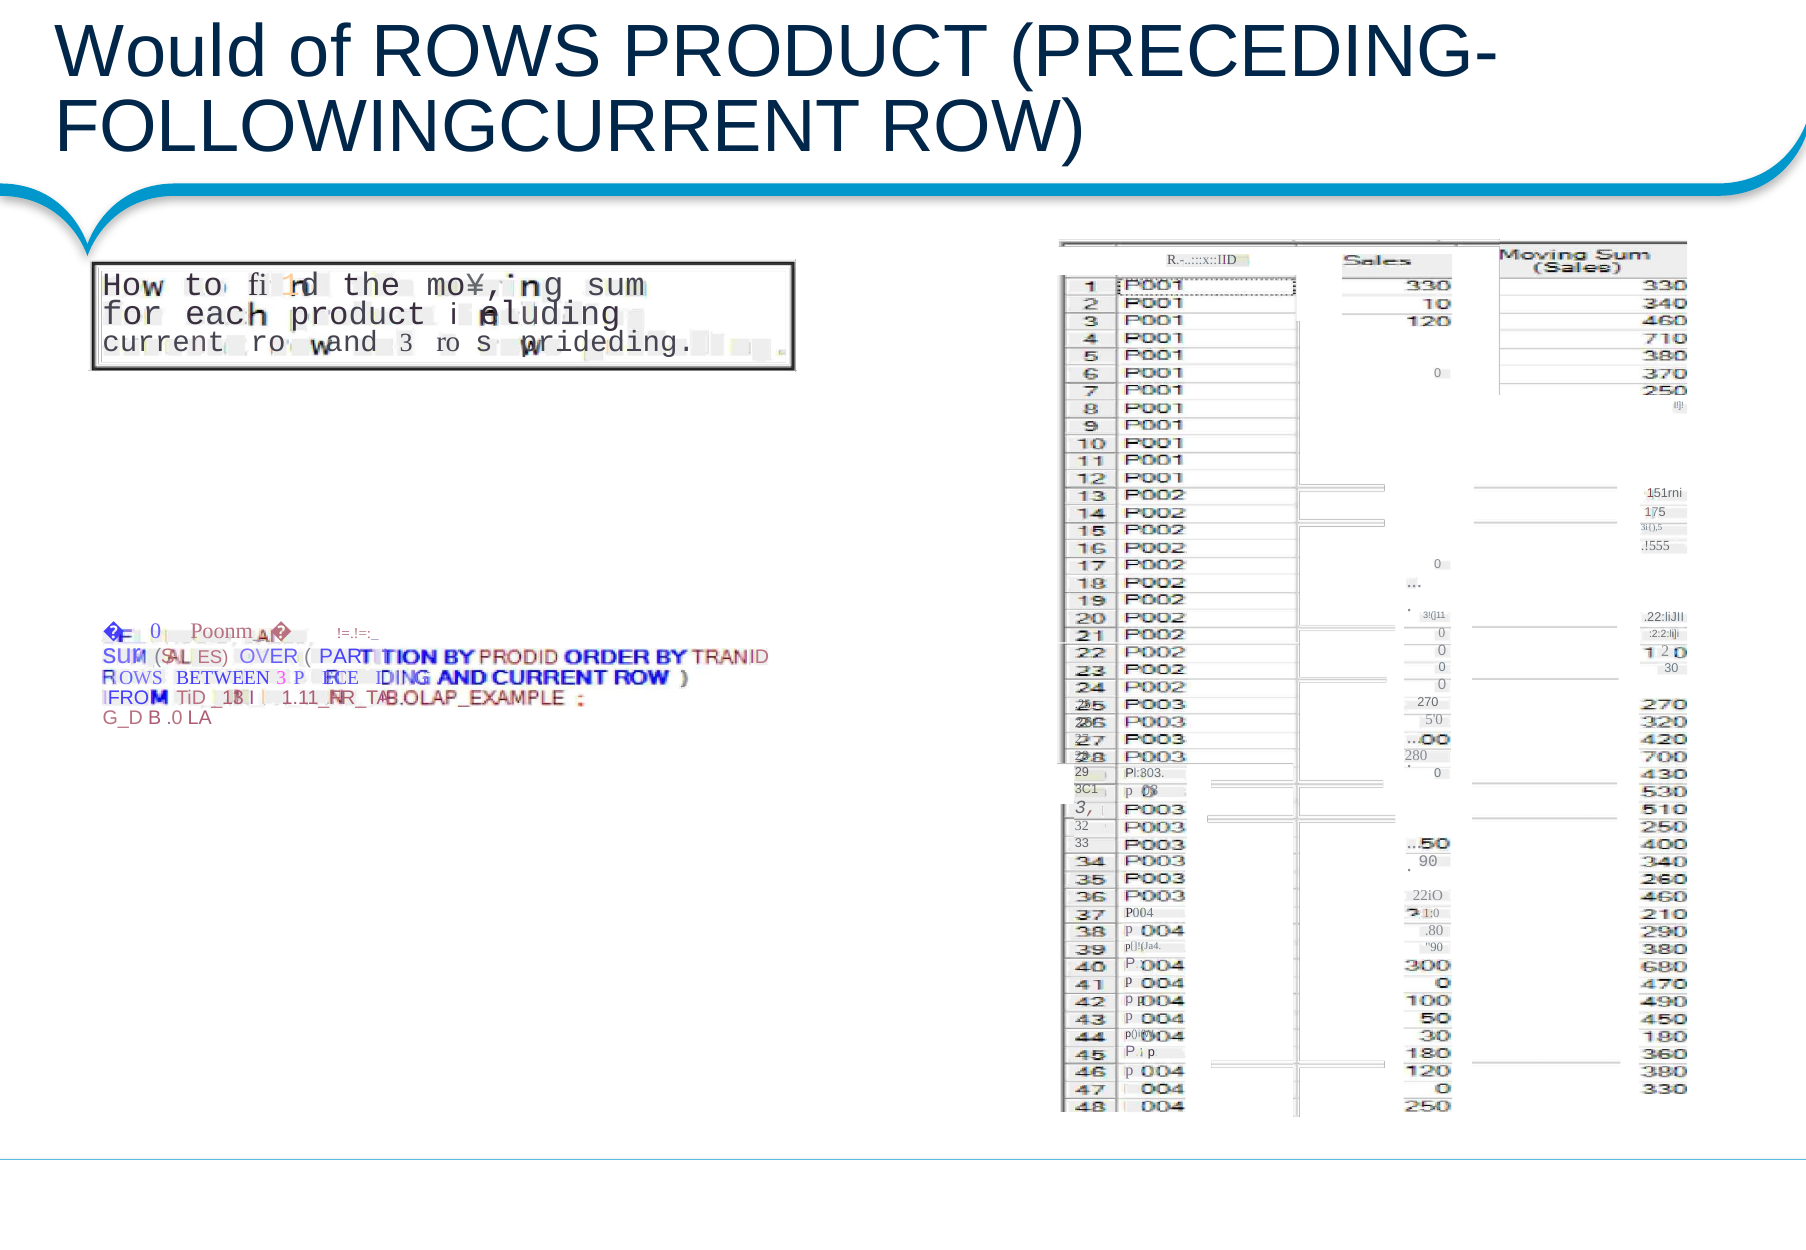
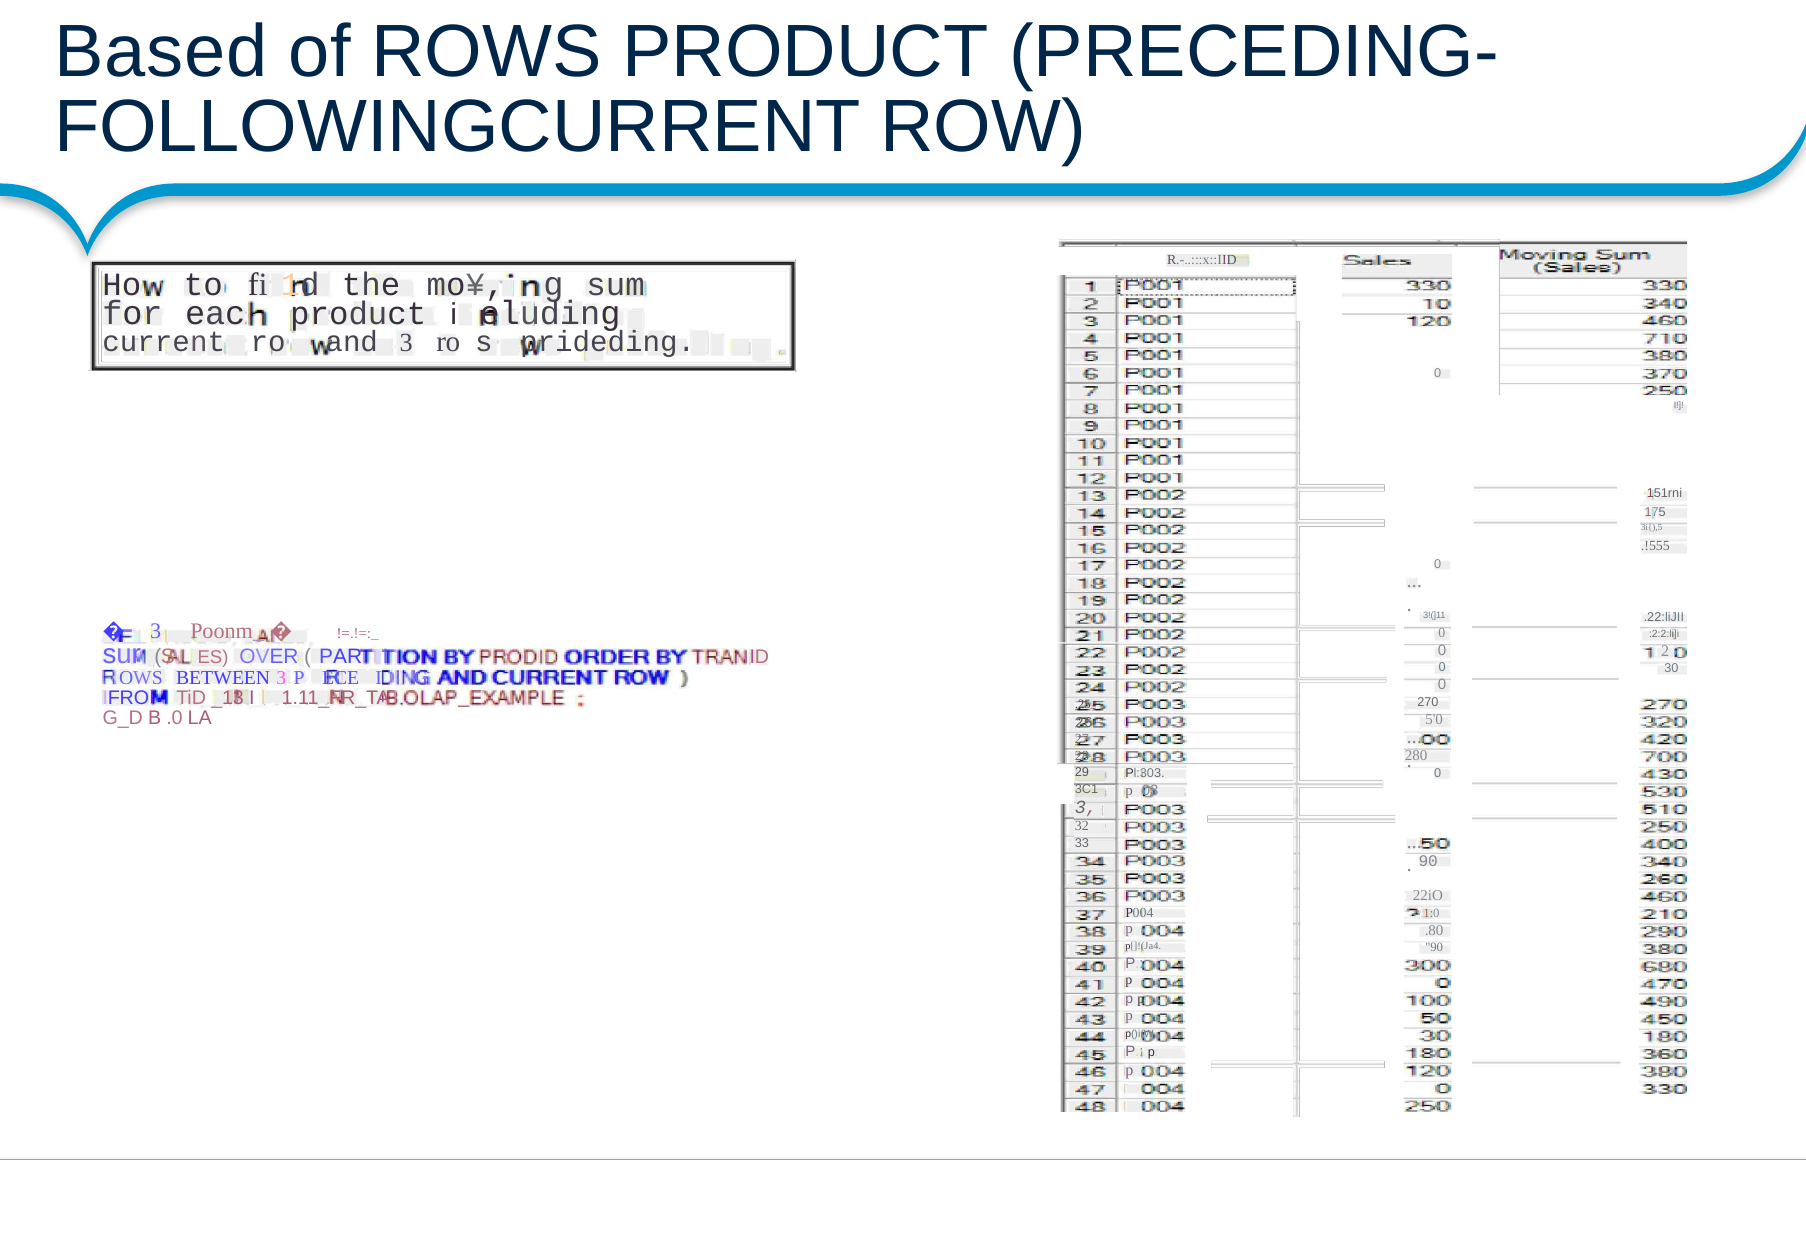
Would: Would -> Based (161, 52)
0: 0 -> 3 (156, 632)
